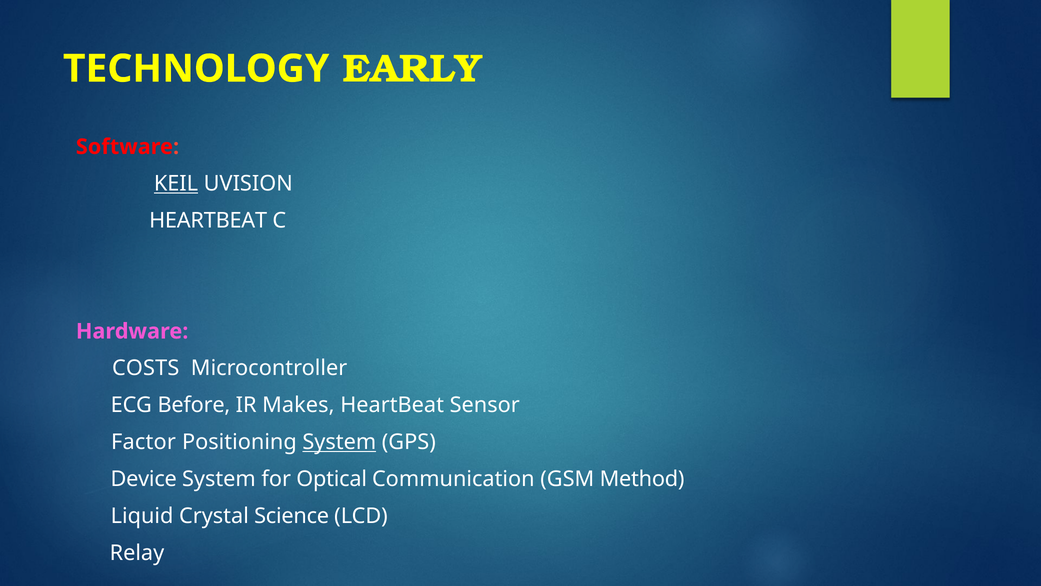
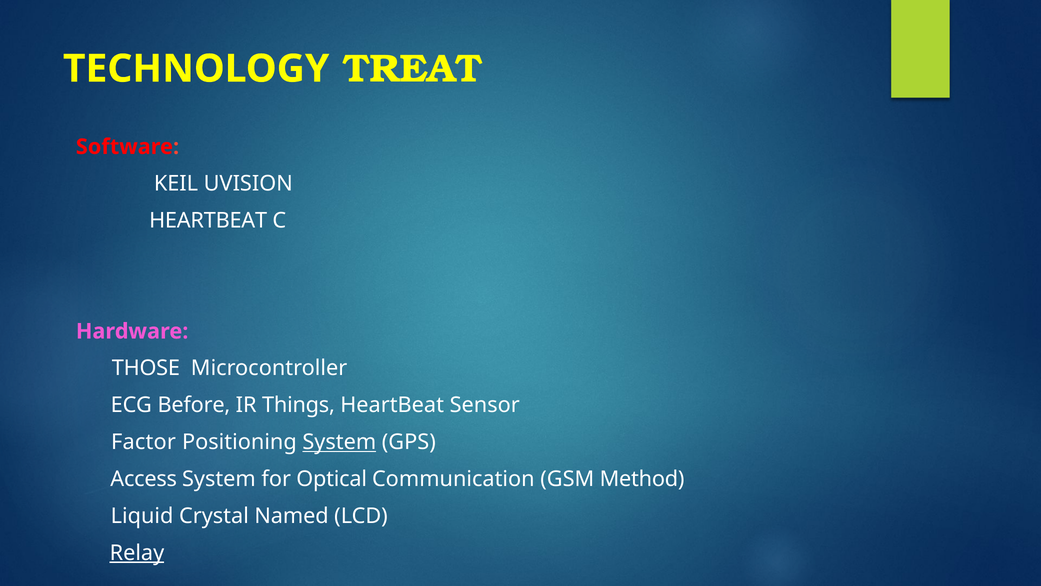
EARLY: EARLY -> TREAT (413, 69)
KEIL underline: present -> none (176, 184)
COSTS: COSTS -> THOSE (146, 368)
Makes: Makes -> Things (298, 405)
Device: Device -> Access (144, 479)
Science: Science -> Named (292, 516)
Relay underline: none -> present (137, 552)
